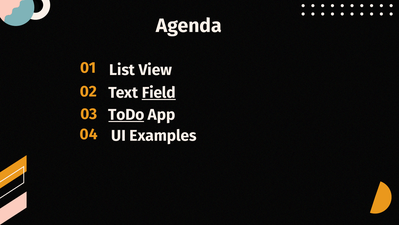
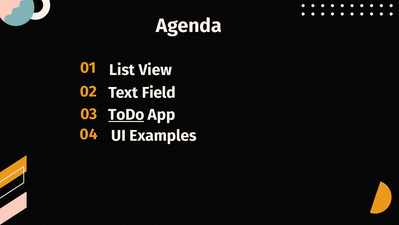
Field underline: present -> none (159, 93)
